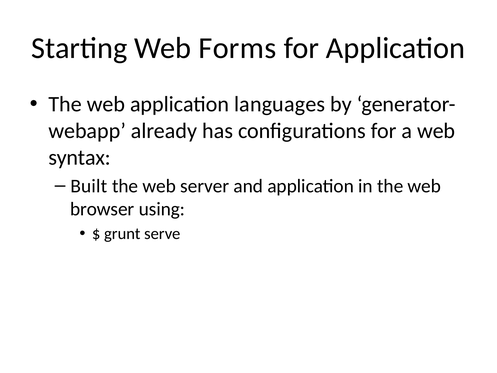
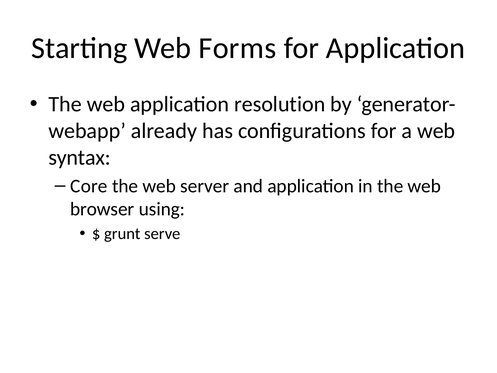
languages: languages -> resolution (280, 104)
Built: Built -> Core (89, 186)
